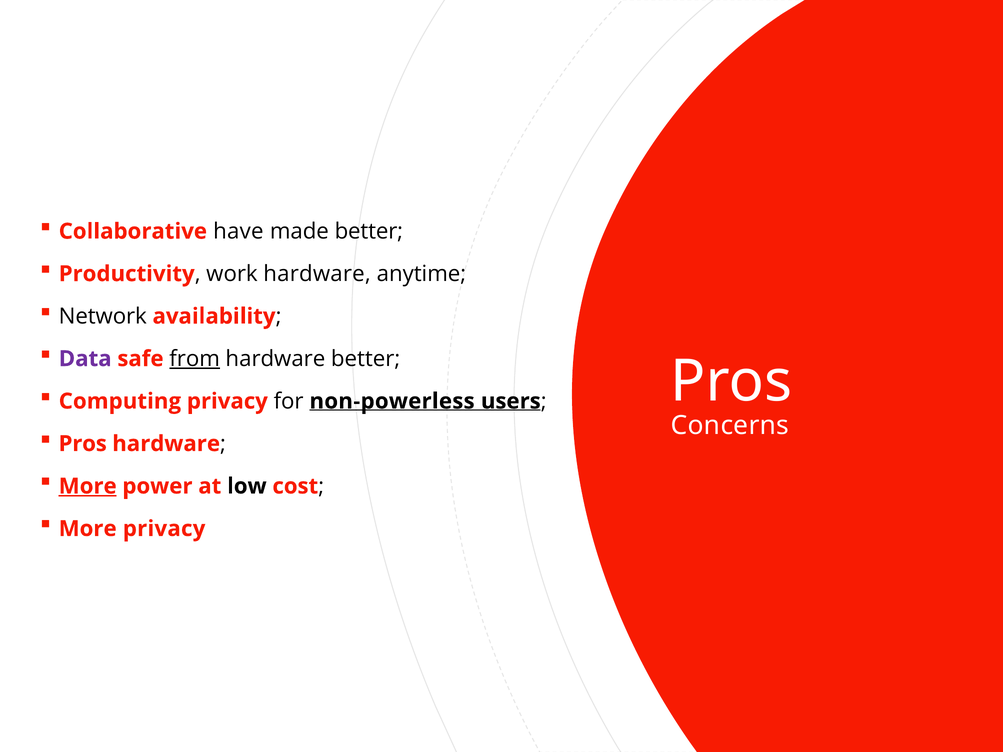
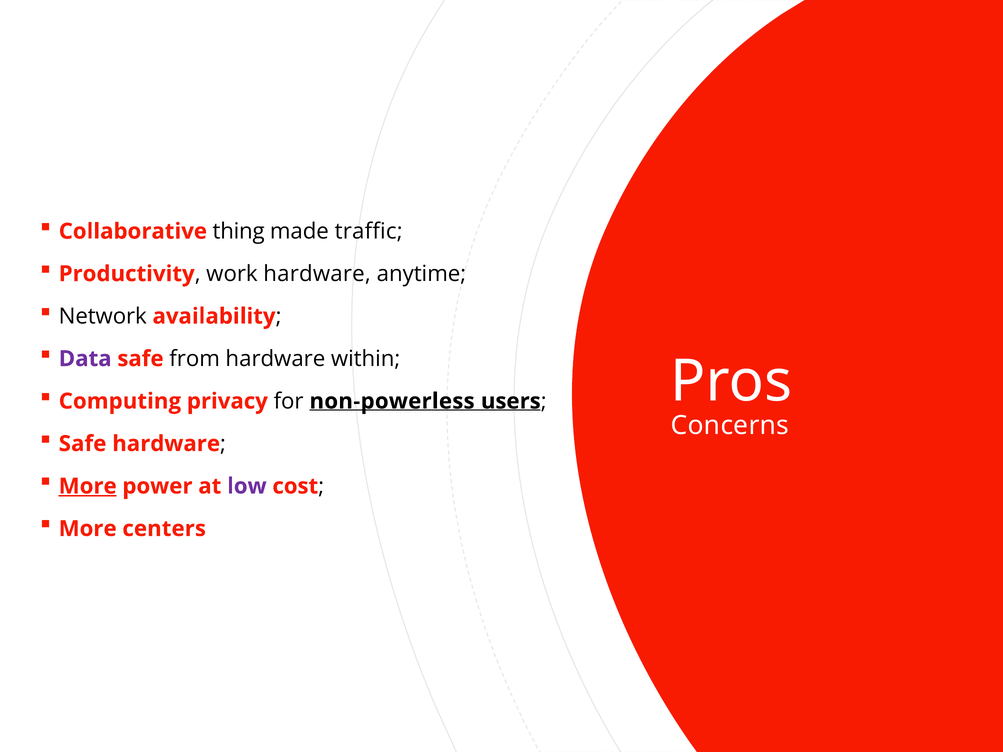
have: have -> thing (239, 231)
made better: better -> traffic (369, 231)
from underline: present -> none (195, 359)
hardware better: better -> within (366, 359)
Pros: Pros -> Safe (83, 444)
low colour: black -> purple (247, 486)
More privacy: privacy -> centers (164, 529)
